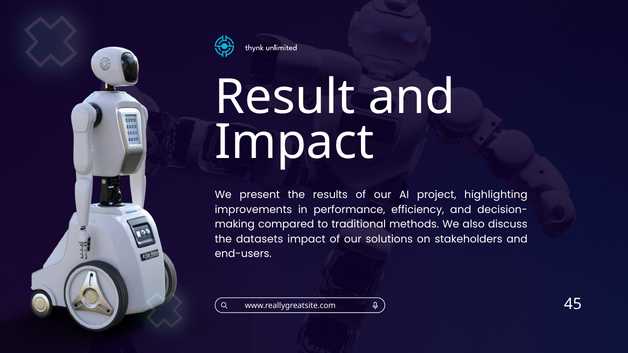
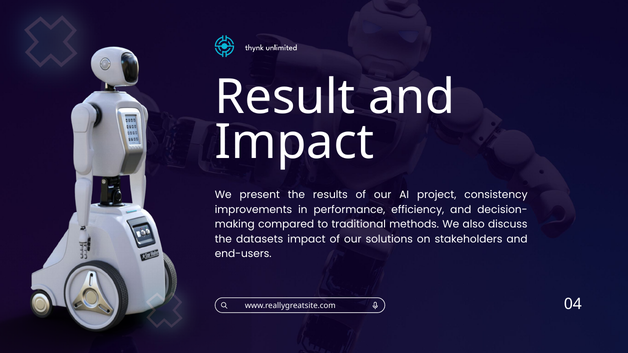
highlighting: highlighting -> consistency (496, 195)
45: 45 -> 04 (573, 304)
